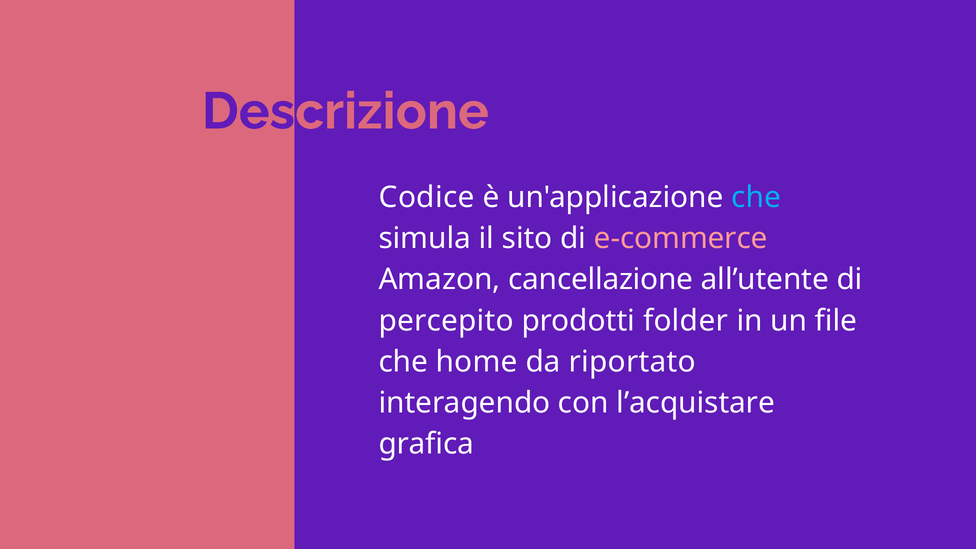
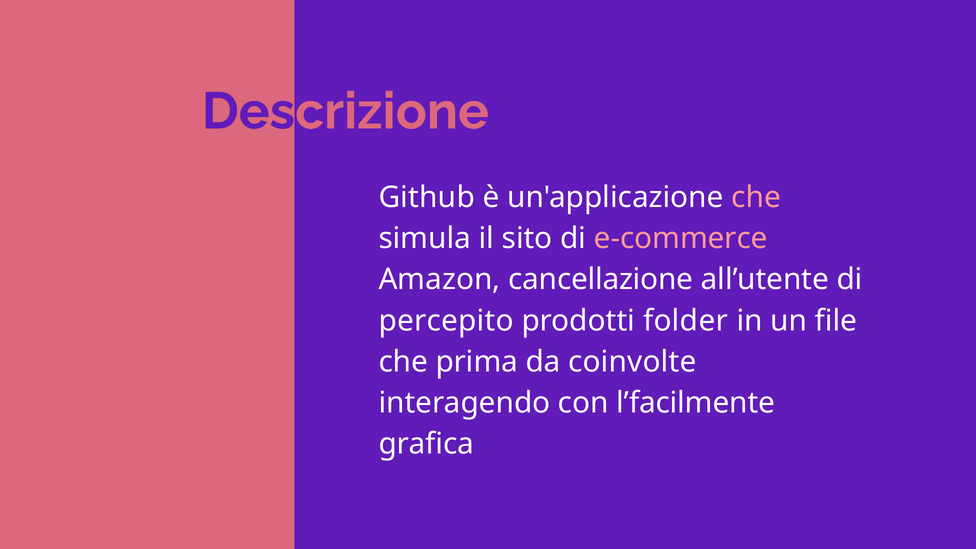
Codice: Codice -> Github (427, 197)
che colour: light blue -> pink (756, 197)
home: home -> prima (477, 362)
riportato: riportato -> coinvolte (632, 362)
l’acquistare: l’acquistare -> l’facilmente (696, 403)
